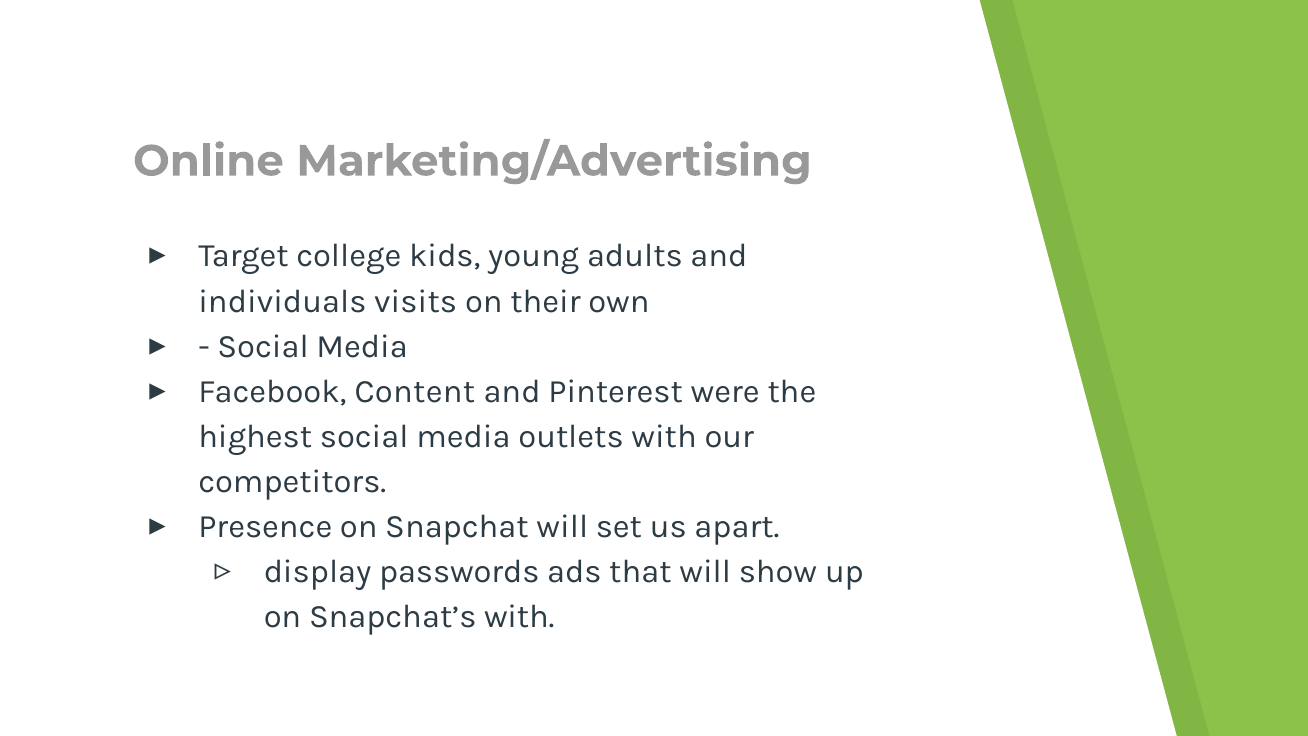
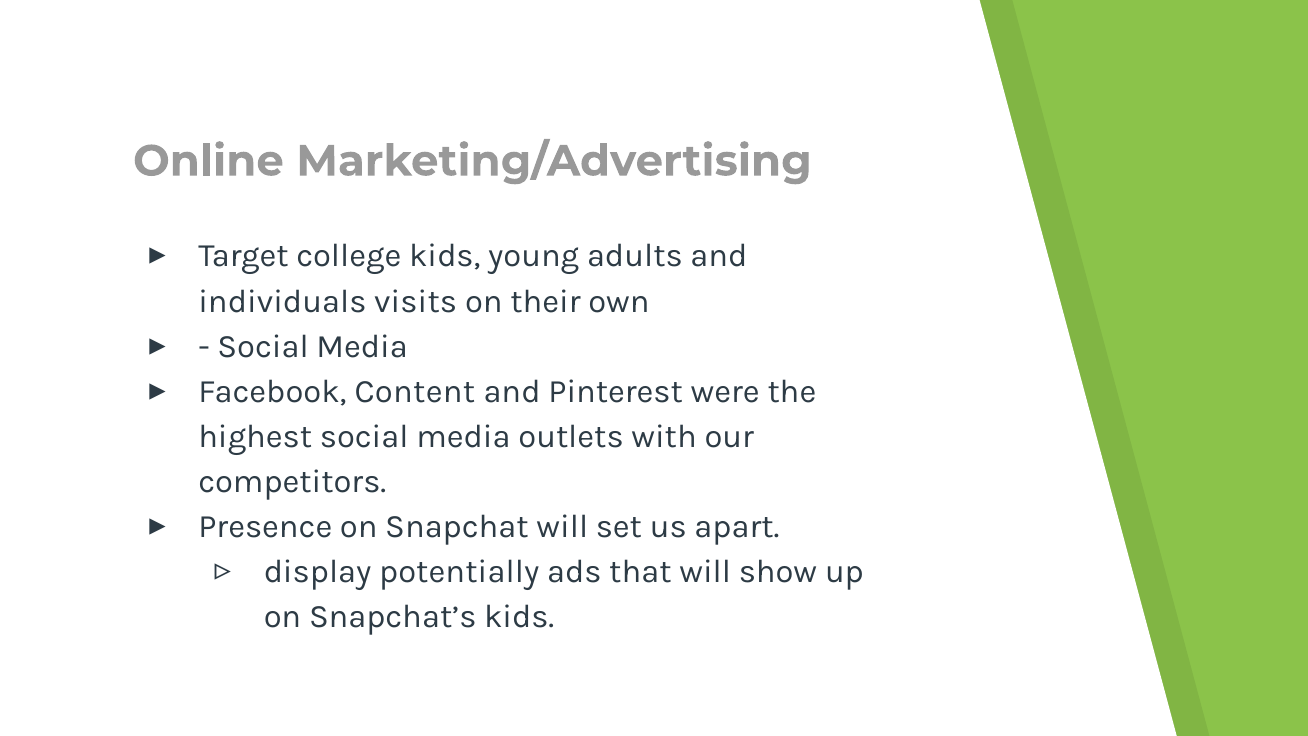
passwords: passwords -> potentially (459, 572)
Snapchat’s with: with -> kids (519, 617)
